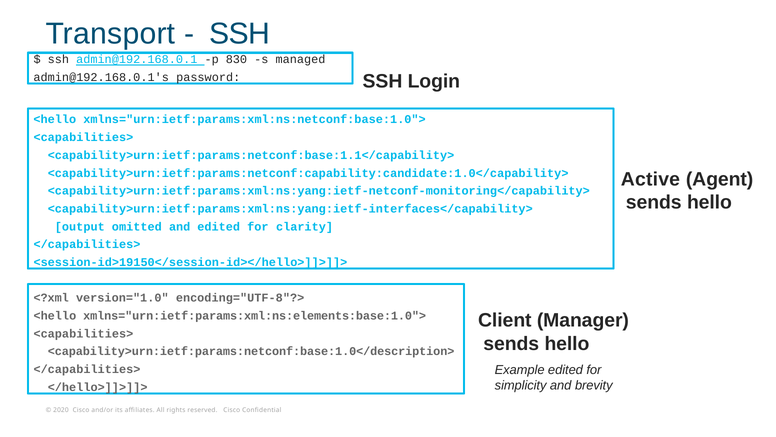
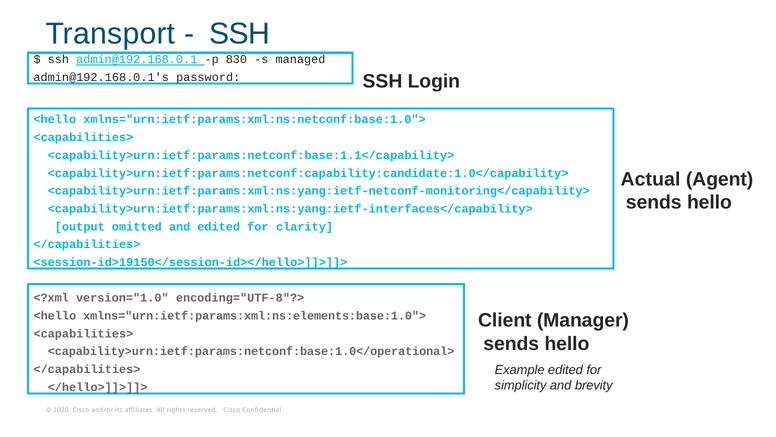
Active: Active -> Actual (650, 179)
<capability>urn:ietf:params:netconf:base:1.0</description>: <capability>urn:ietf:params:netconf:base:1.0</description> -> <capability>urn:ietf:params:netconf:base:1.0</operational> (251, 351)
